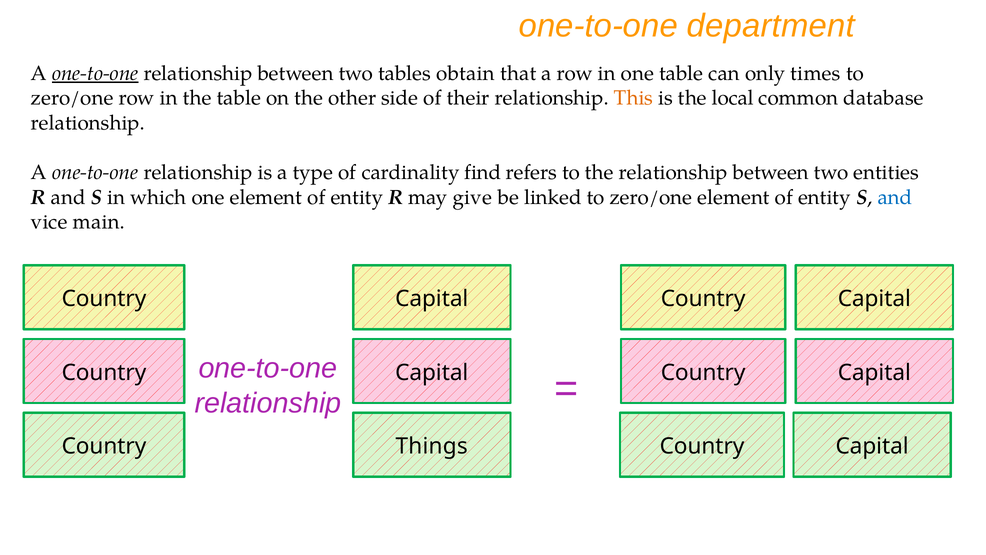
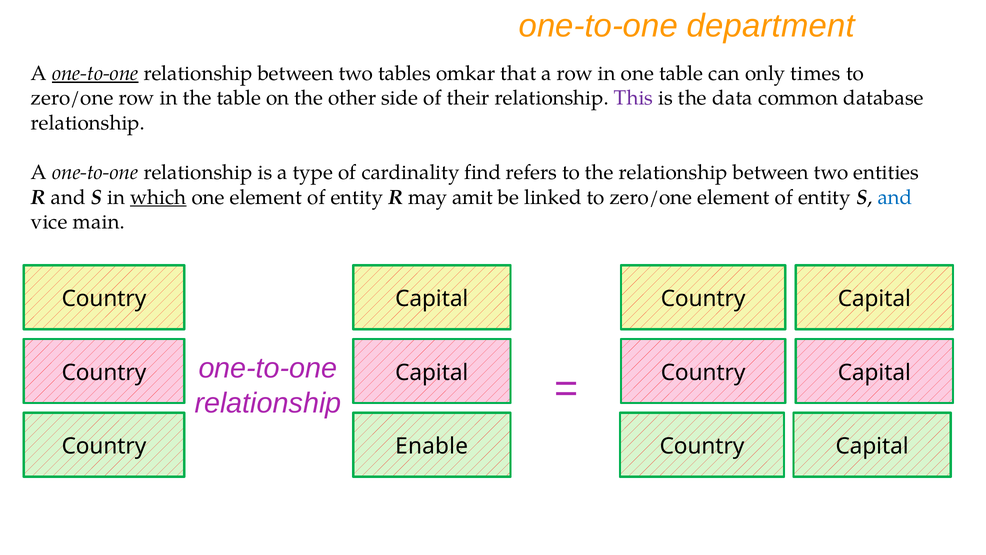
obtain: obtain -> omkar (466, 73)
This colour: orange -> purple (634, 98)
local: local -> data (733, 98)
which underline: none -> present (158, 197)
give: give -> amit (473, 197)
Things: Things -> Enable (432, 446)
